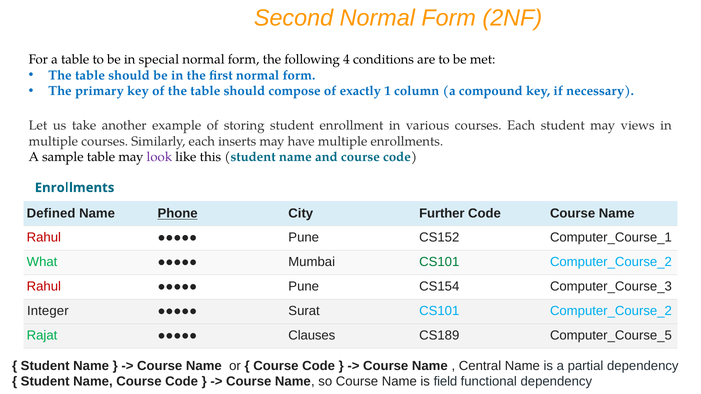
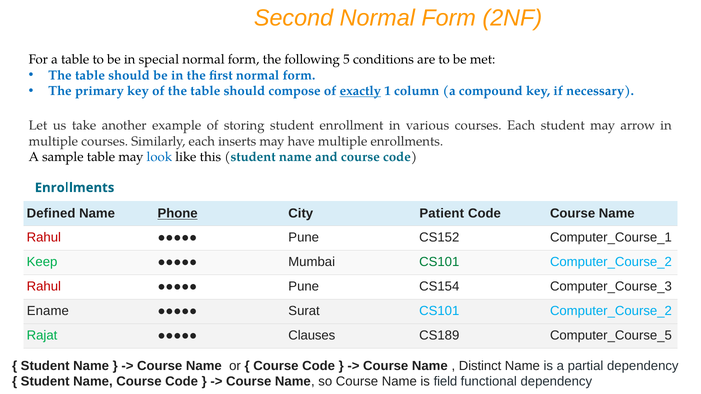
4: 4 -> 5 (346, 60)
exactly underline: none -> present (360, 91)
views: views -> arrow (638, 126)
look colour: purple -> blue (159, 157)
Further: Further -> Patient (442, 214)
What: What -> Keep (42, 262)
Integer: Integer -> Ename (48, 311)
Central: Central -> Distinct (480, 366)
